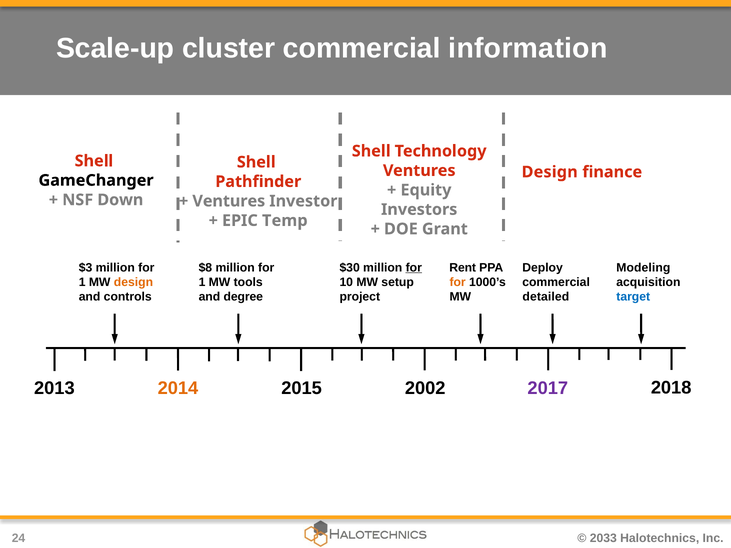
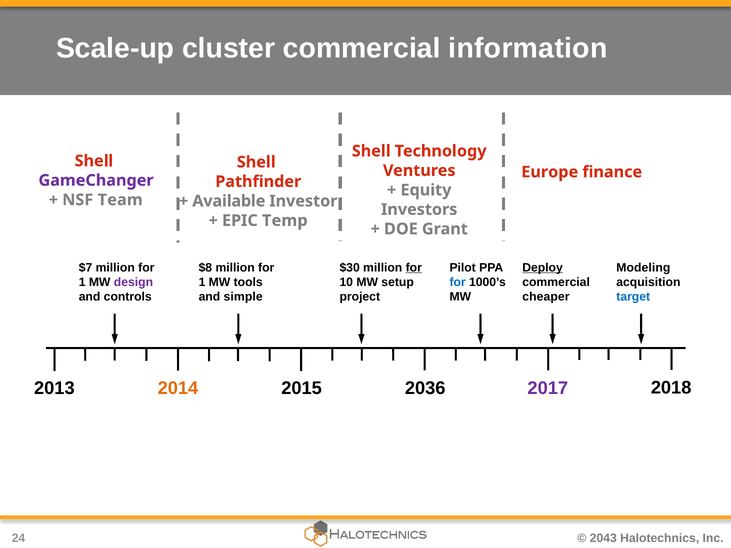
Design: Design -> Europe (550, 172)
GameChanger colour: black -> purple (96, 180)
Down: Down -> Team (120, 200)
Ventures: Ventures -> Available (229, 201)
$3: $3 -> $7 (86, 268)
Rent: Rent -> Pilot (463, 268)
Deploy underline: none -> present (543, 268)
design colour: orange -> purple (133, 282)
for colour: orange -> blue (458, 282)
degree: degree -> simple (243, 297)
detailed: detailed -> cheaper (546, 297)
2002: 2002 -> 2036 (425, 388)
2033: 2033 -> 2043 (603, 539)
